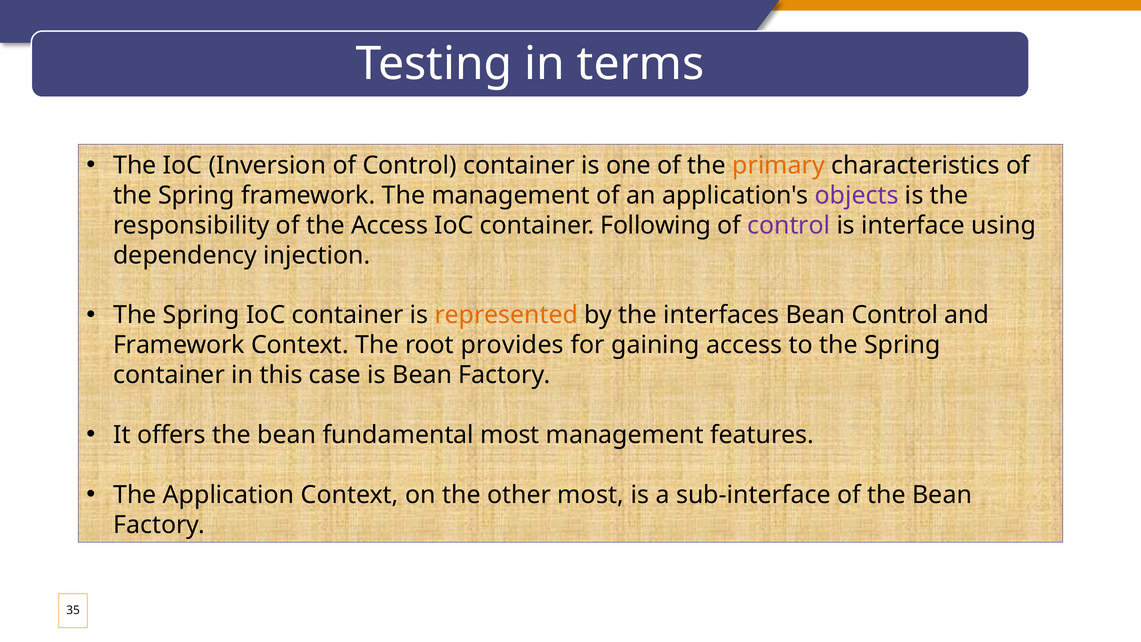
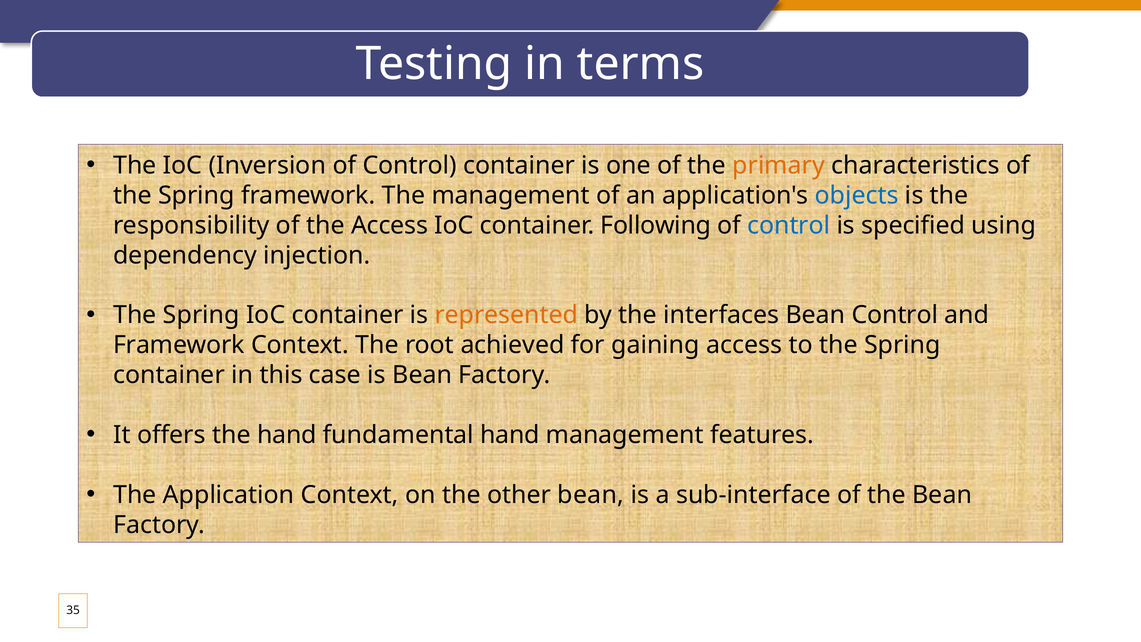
objects colour: purple -> blue (857, 195)
control colour: purple -> blue (789, 225)
interface: interface -> specified (913, 225)
provides: provides -> achieved (512, 345)
offers the bean: bean -> hand (287, 435)
fundamental most: most -> hand (510, 435)
other most: most -> bean (591, 495)
